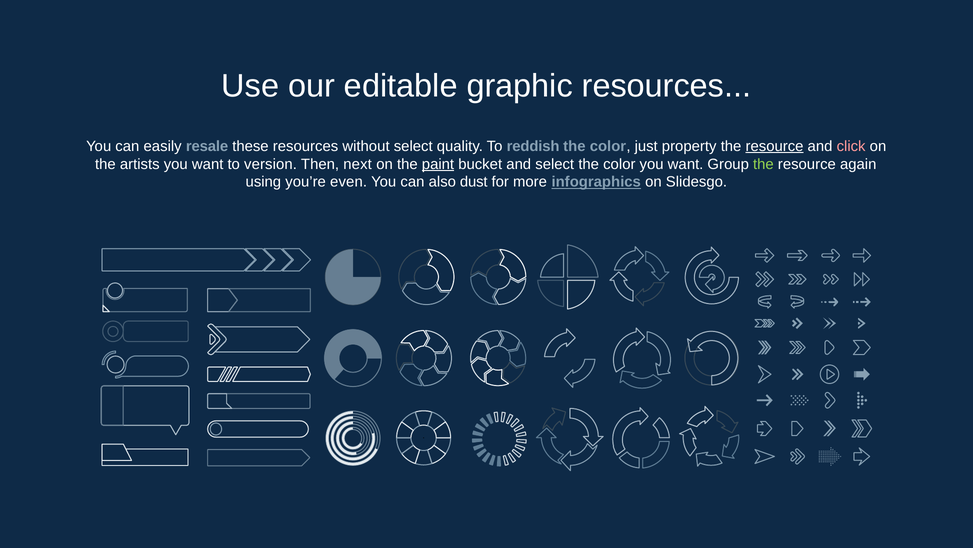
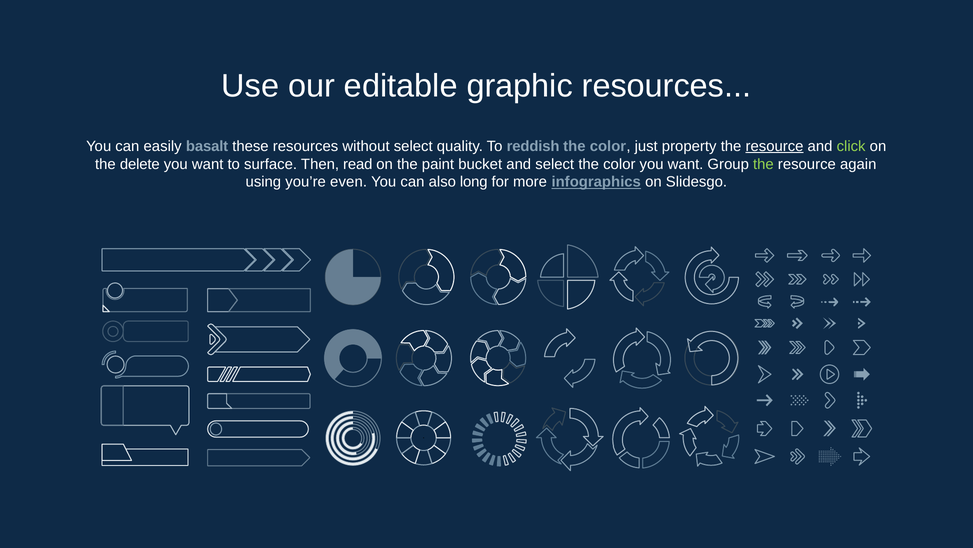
resale: resale -> basalt (207, 146)
click colour: pink -> light green (851, 146)
artists: artists -> delete (140, 164)
version: version -> surface (271, 164)
next: next -> read (358, 164)
paint underline: present -> none (438, 164)
dust: dust -> long (474, 182)
